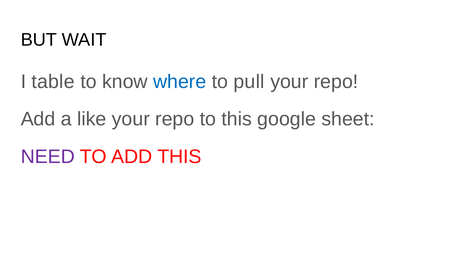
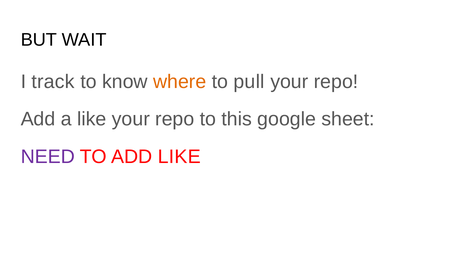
table: table -> track (53, 82)
where colour: blue -> orange (180, 82)
ADD THIS: THIS -> LIKE (179, 156)
